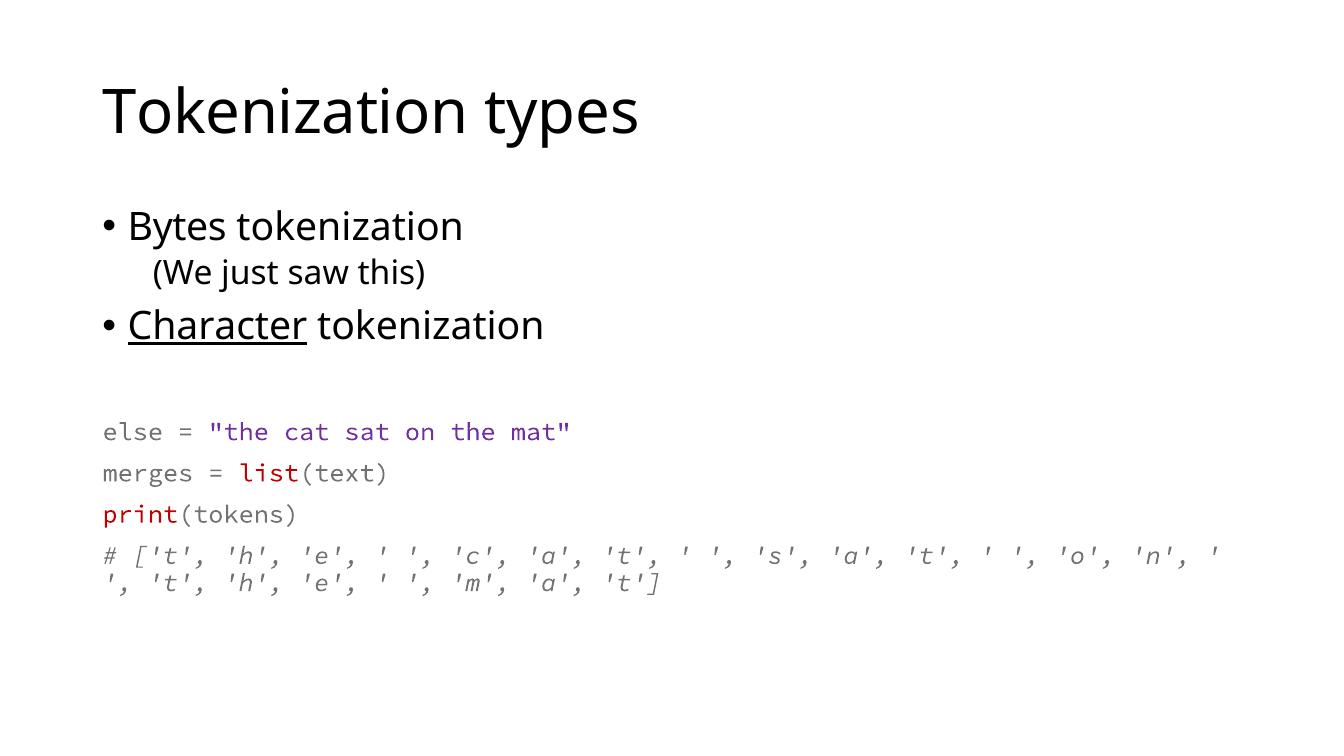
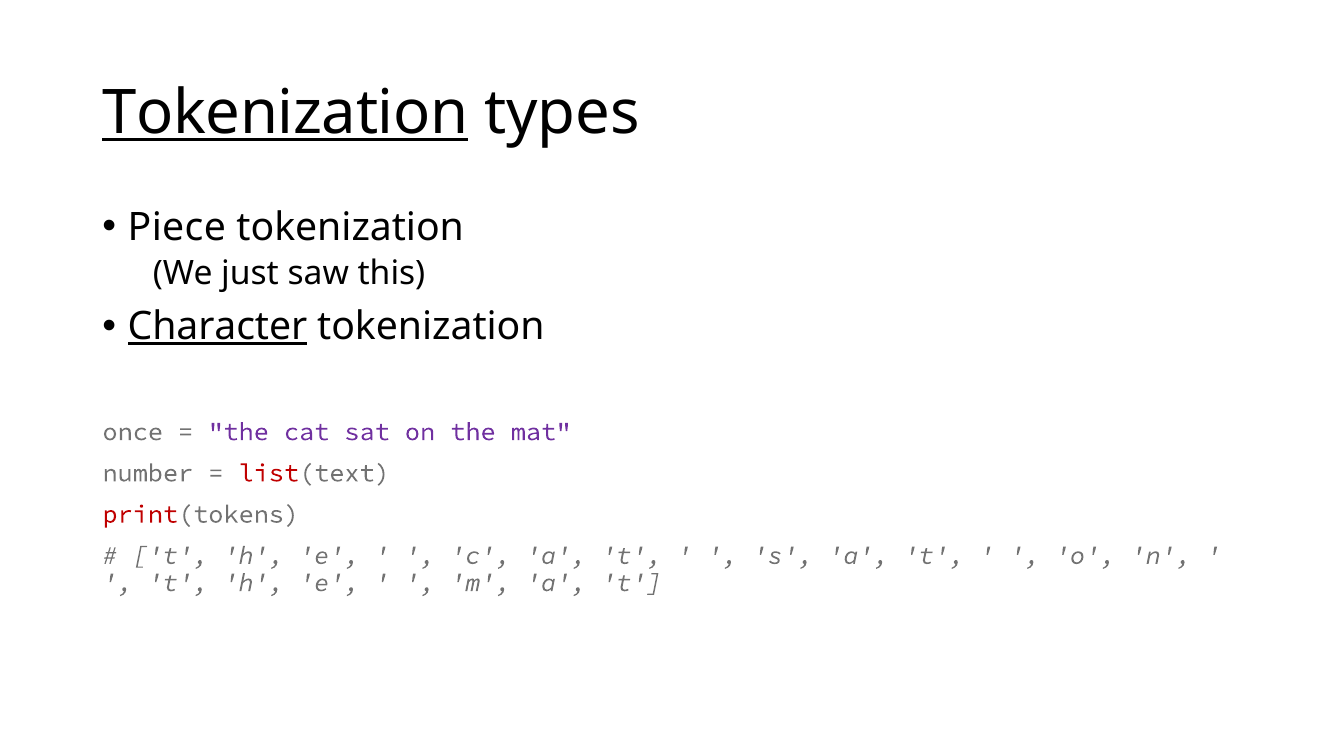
Tokenization underline: none -> present (285, 113)
Bytes: Bytes -> Piece (177, 227)
else: else -> once (133, 432)
merges: merges -> number (148, 473)
